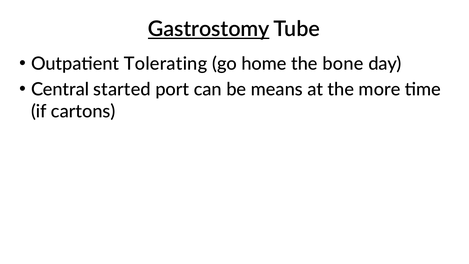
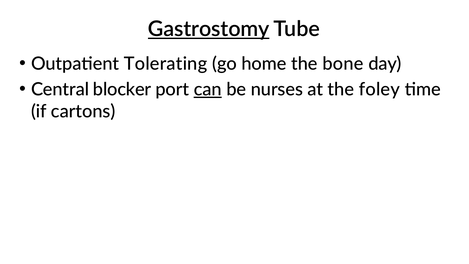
started: started -> blocker (122, 89)
can underline: none -> present (208, 89)
means: means -> nurses (277, 89)
more: more -> foley (379, 89)
